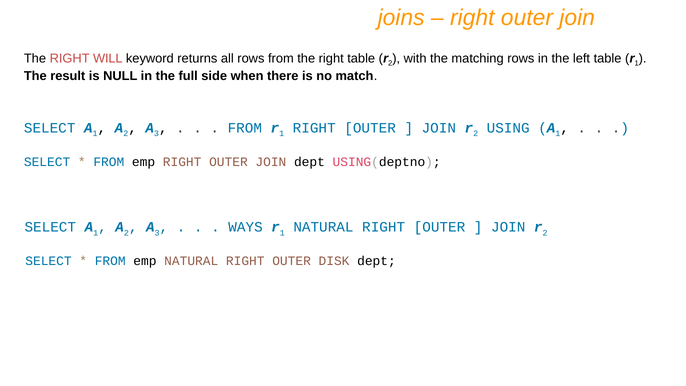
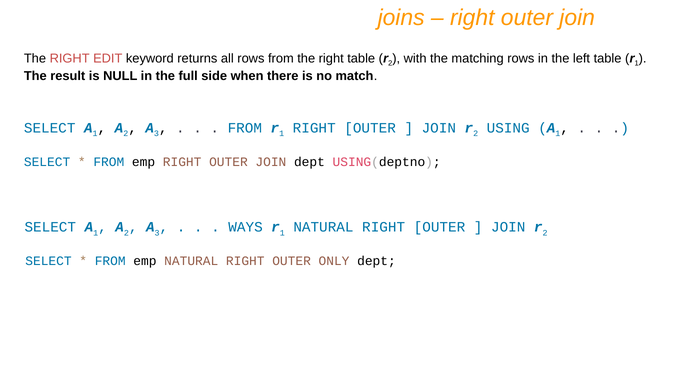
WILL: WILL -> EDIT (108, 58)
DISK: DISK -> ONLY (334, 261)
